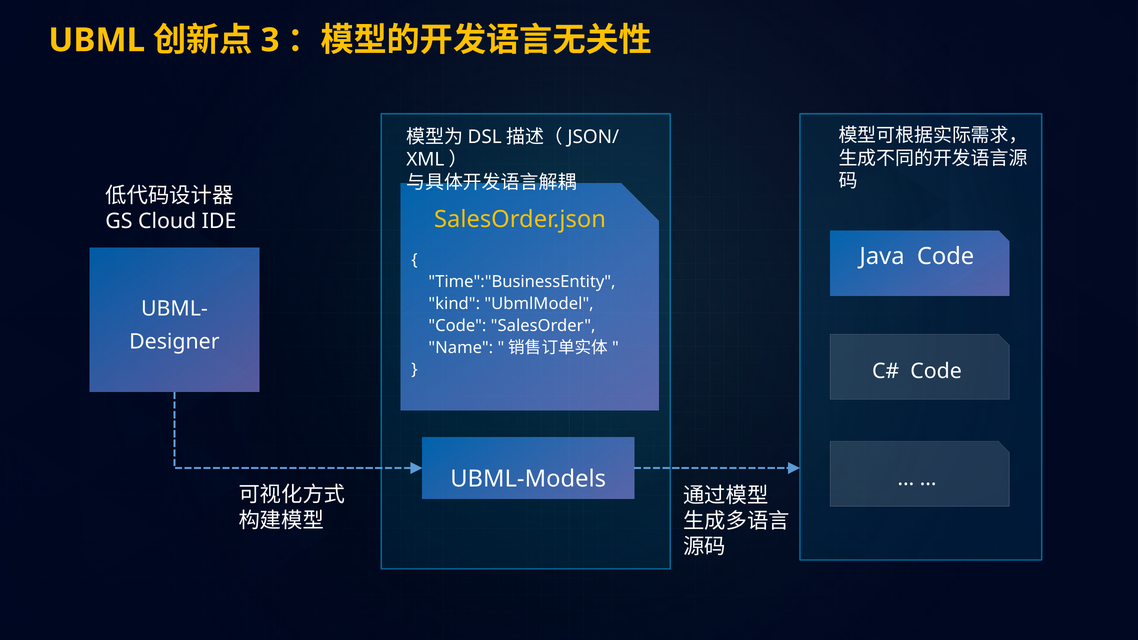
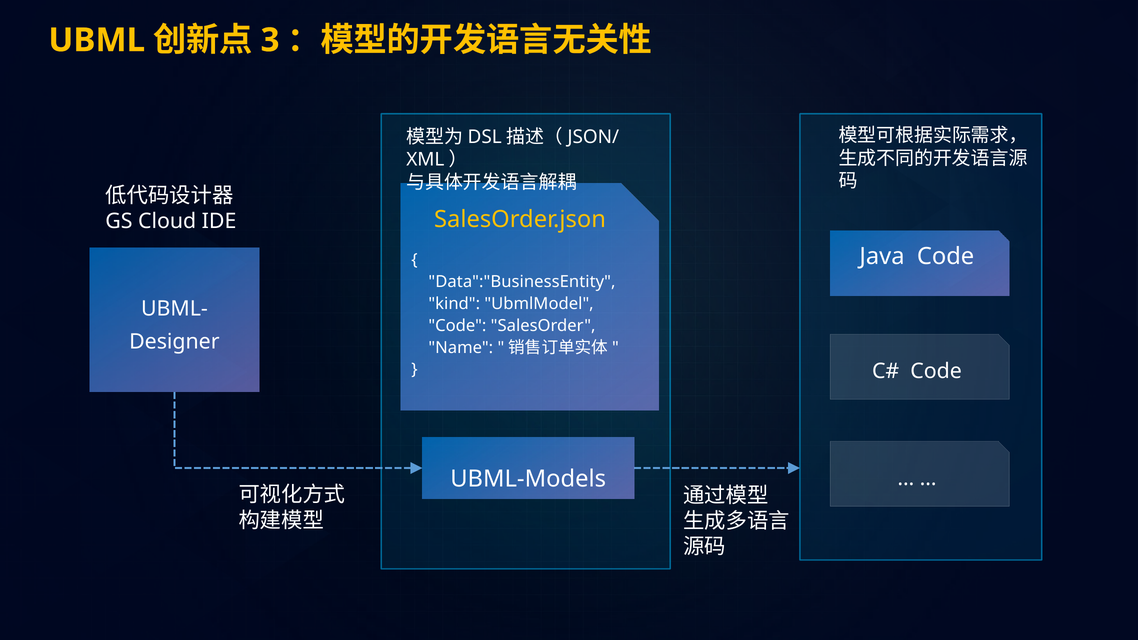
Time":"BusinessEntity: Time":"BusinessEntity -> Data":"BusinessEntity (522, 282)
